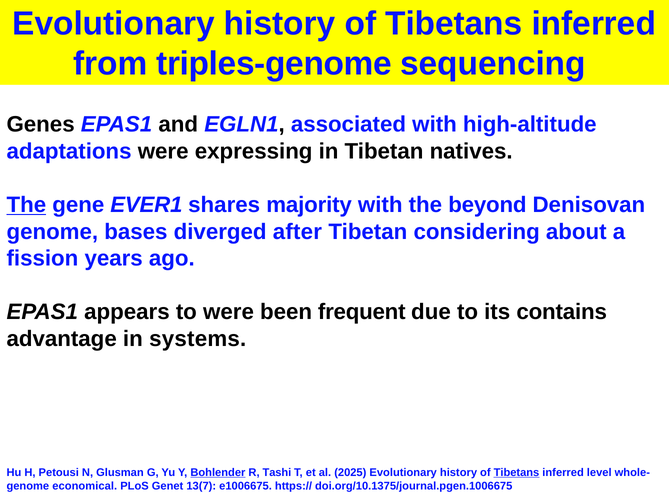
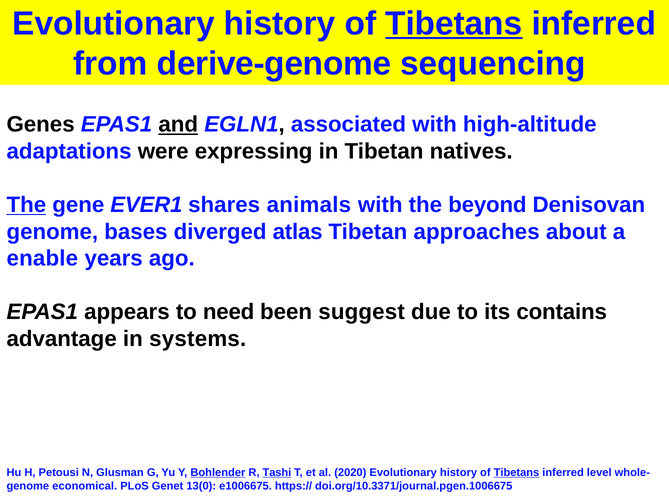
Tibetans underline: none -> present (454, 24)
triples-genome: triples-genome -> derive-genome (274, 64)
and underline: none -> present (178, 125)
majority: majority -> animals (309, 205)
after: after -> atlas (298, 232)
considering: considering -> approaches (477, 232)
fission: fission -> enable (42, 258)
to were: were -> need (229, 312)
frequent: frequent -> suggest (362, 312)
Tashi underline: none -> present (277, 472)
2025: 2025 -> 2020 (350, 472)
13(7: 13(7 -> 13(0 (201, 486)
doi.org/10.1375/journal.pgen.1006675: doi.org/10.1375/journal.pgen.1006675 -> doi.org/10.3371/journal.pgen.1006675 (414, 486)
